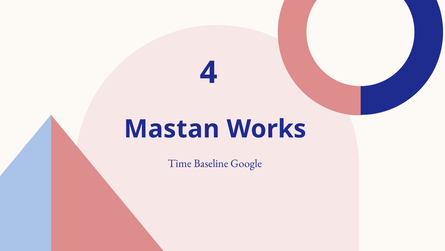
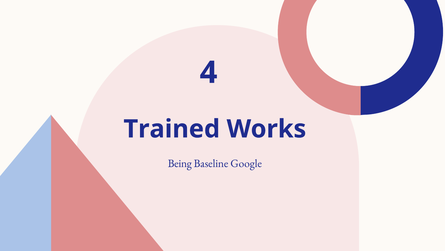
Mastan: Mastan -> Trained (172, 129)
Time: Time -> Being (180, 163)
